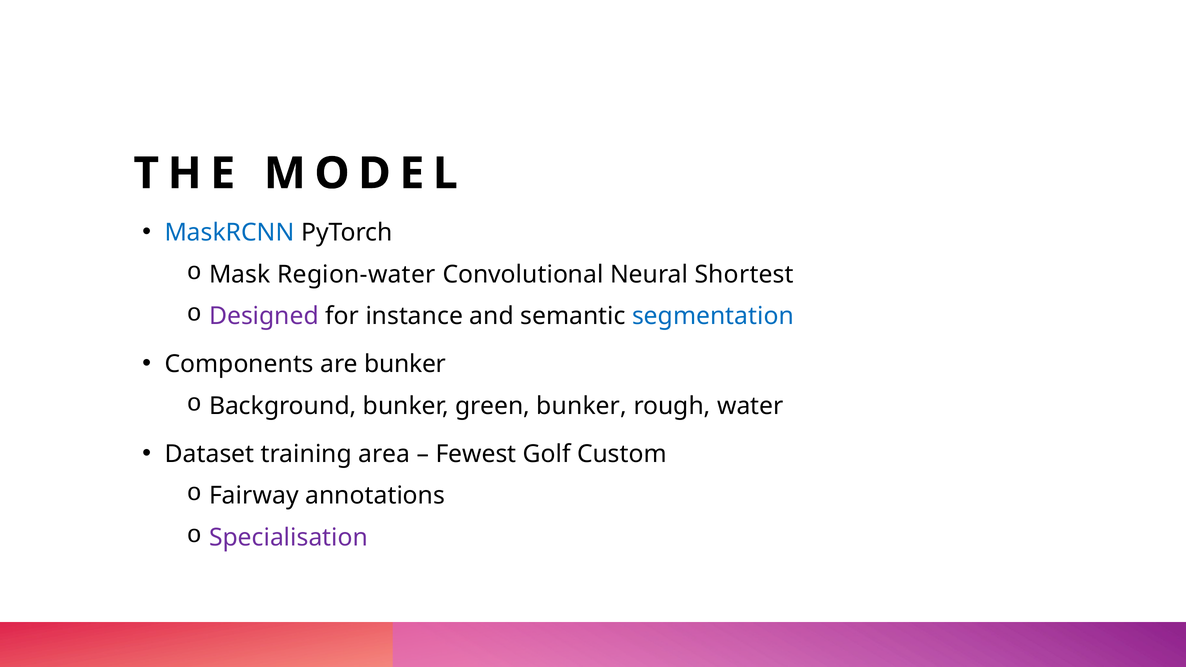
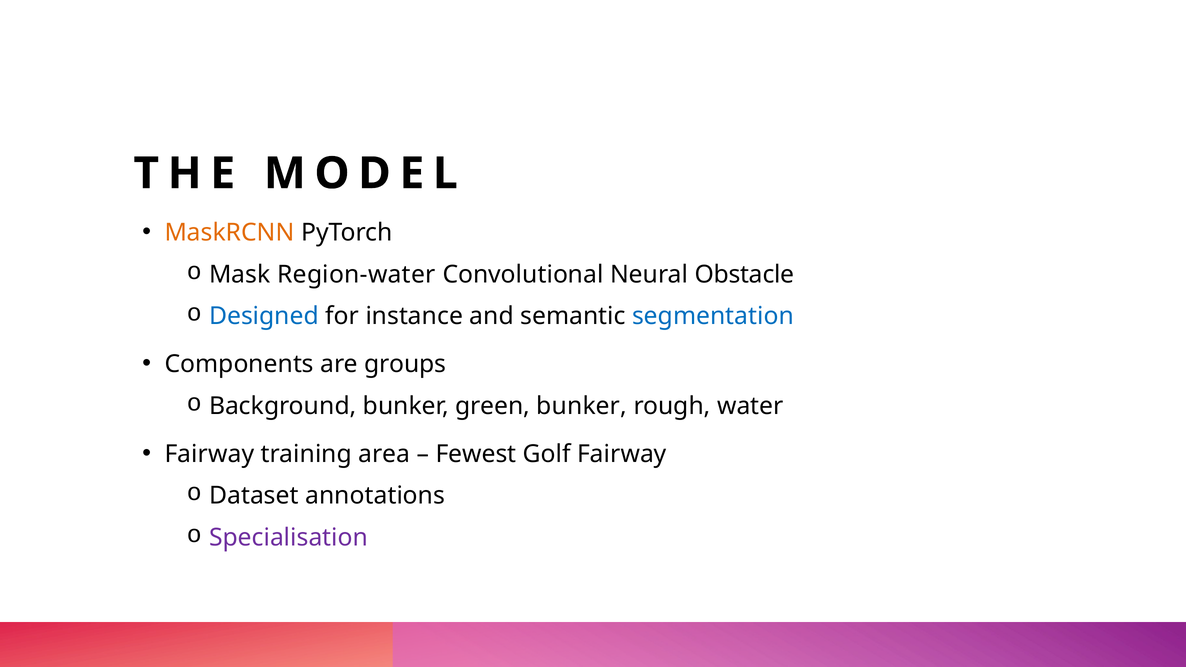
MaskRCNN colour: blue -> orange (230, 233)
Shortest: Shortest -> Obstacle (744, 274)
Designed colour: purple -> blue (264, 316)
are bunker: bunker -> groups (405, 364)
Dataset: Dataset -> Fairway (209, 454)
Golf Custom: Custom -> Fairway (622, 454)
Fairway: Fairway -> Dataset (254, 496)
